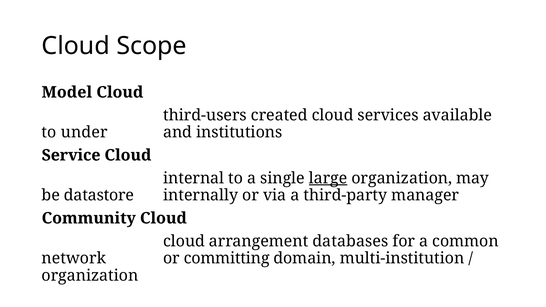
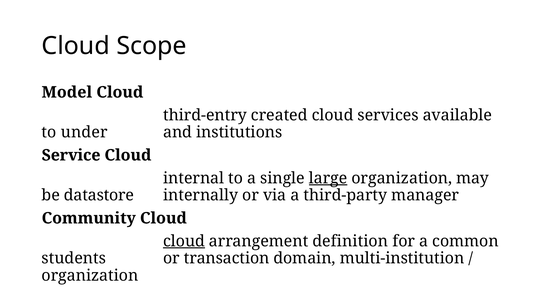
third-users: third-users -> third-entry (205, 115)
cloud underline: none -> present (184, 241)
databases: databases -> definition (350, 241)
network: network -> students (74, 258)
committing: committing -> transaction (227, 258)
